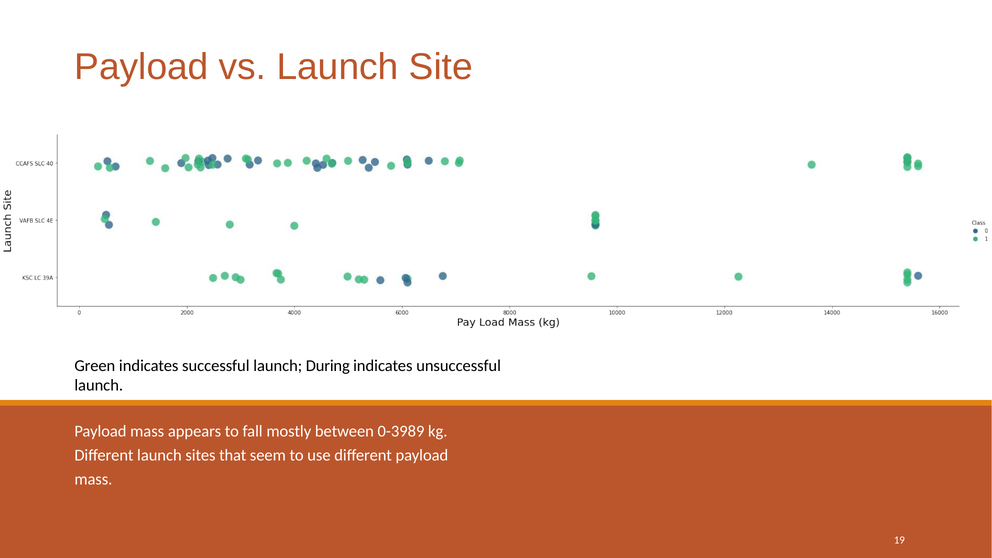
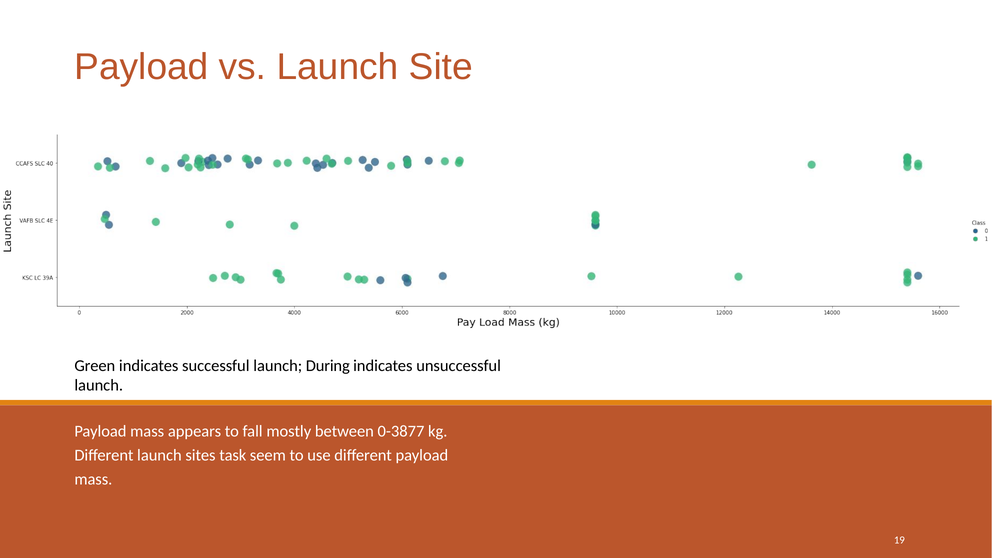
0-3989: 0-3989 -> 0-3877 (401, 431)
that: that -> task (233, 455)
